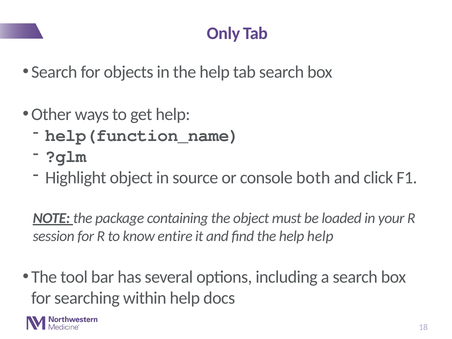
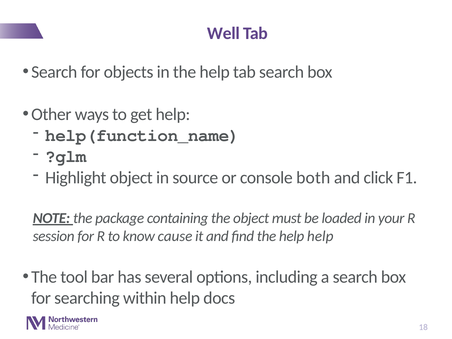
Only: Only -> Well (223, 34)
entire: entire -> cause (175, 236)
